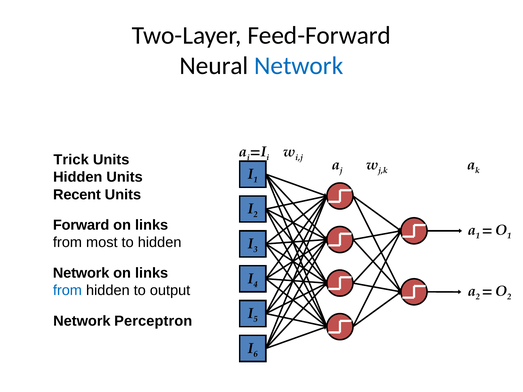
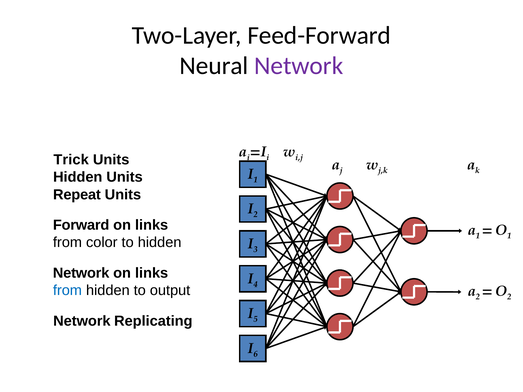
Network colour: blue -> purple (299, 66)
Recent: Recent -> Repeat (77, 195)
most: most -> color (102, 243)
Perceptron: Perceptron -> Replicating (153, 321)
